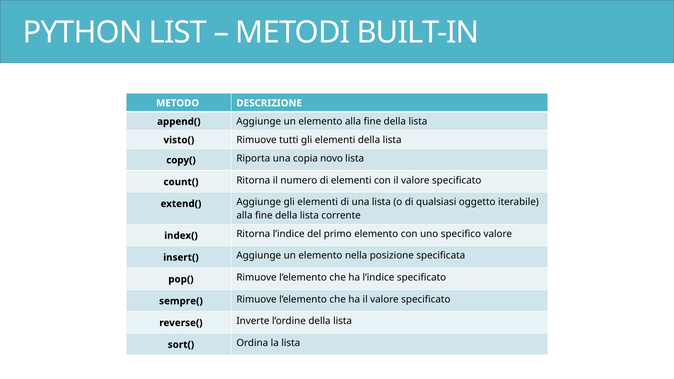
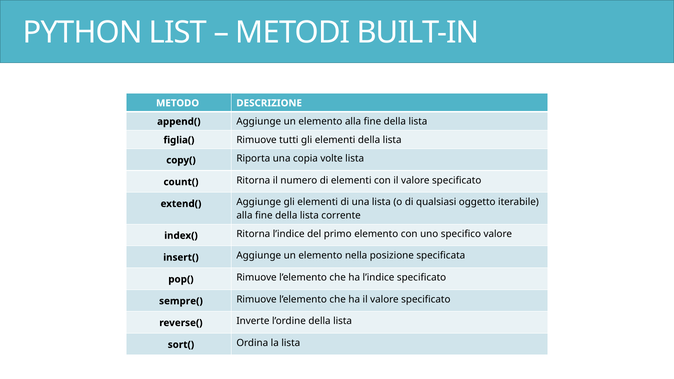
visto(: visto( -> figlia( (179, 140)
novo: novo -> volte (332, 159)
